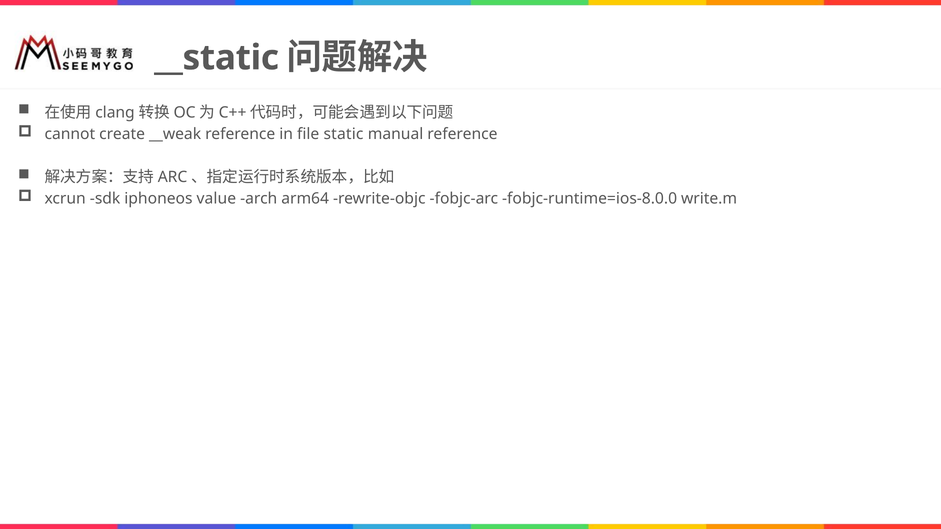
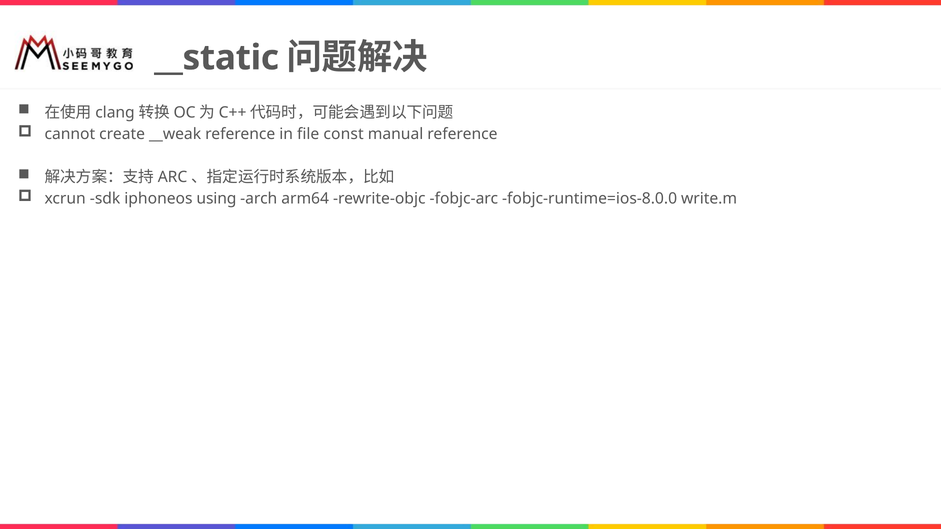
static: static -> const (344, 134)
value: value -> using (216, 199)
